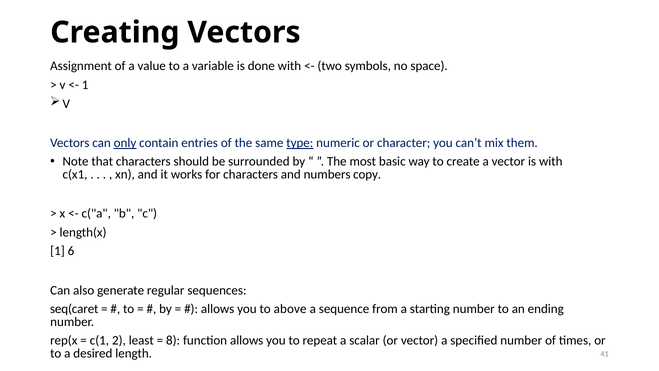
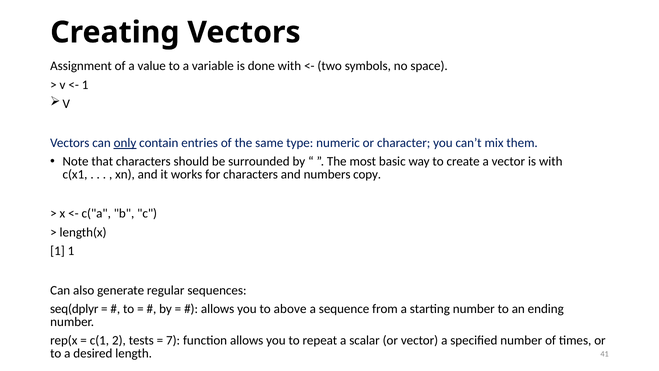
type underline: present -> none (300, 143)
1 6: 6 -> 1 (71, 251)
seq(caret: seq(caret -> seq(dplyr (74, 309)
least: least -> tests (141, 340)
8: 8 -> 7 (173, 340)
